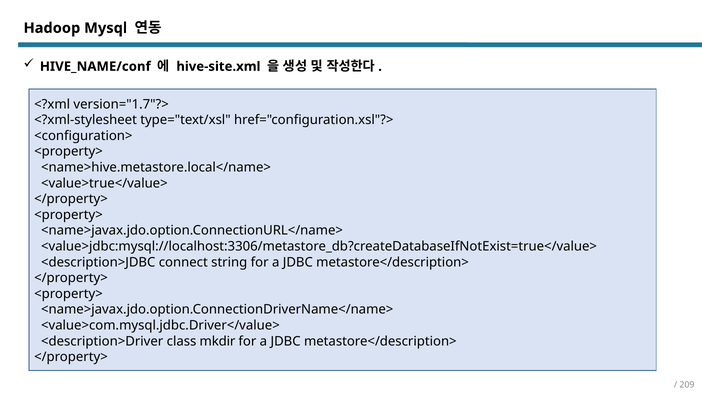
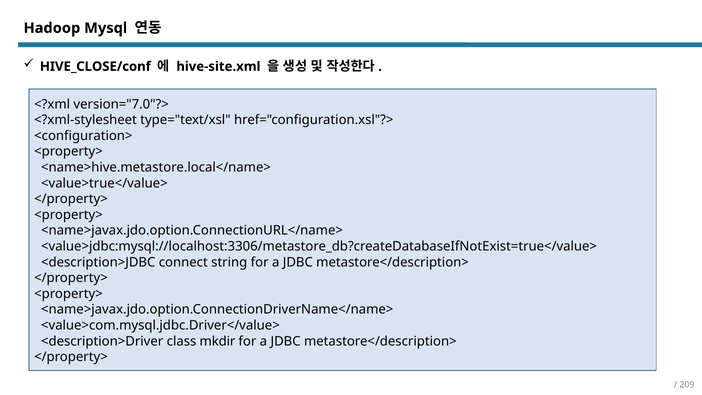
HIVE_NAME/conf: HIVE_NAME/conf -> HIVE_CLOSE/conf (95, 66)
version="1.7"?>: version="1.7"?> -> version="7.0"?> (121, 104)
